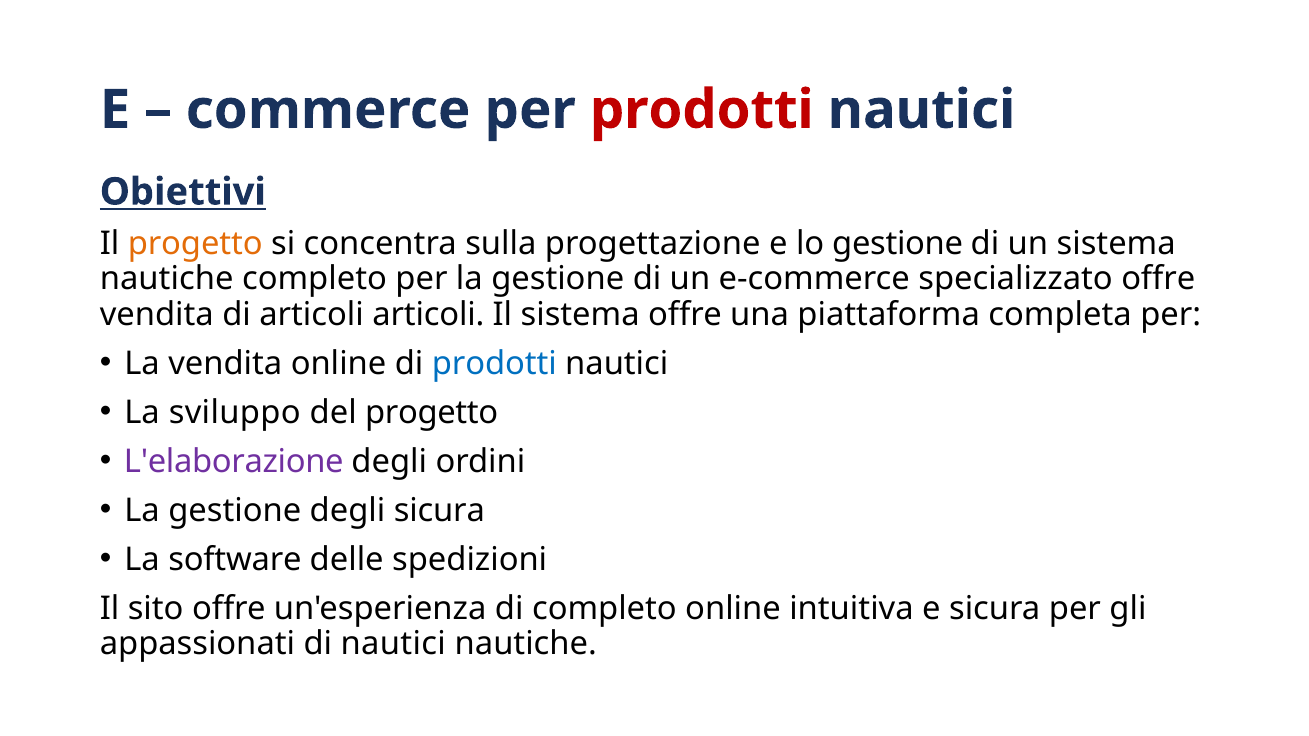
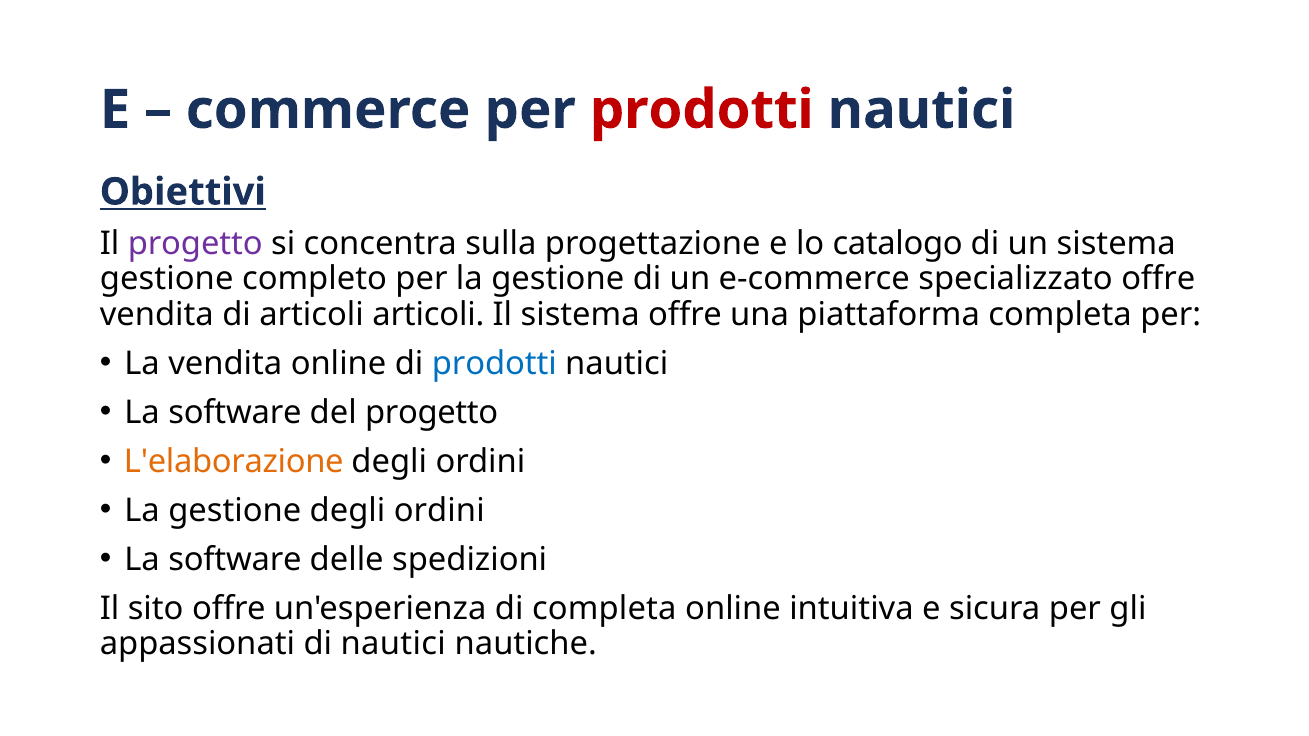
progetto colour: orange -> purple (195, 244)
lo gestione: gestione -> catalogo (898, 244)
nautiche: nautiche -> gestione (167, 279)
sviluppo: sviluppo -> software (235, 413)
L'elaborazione colour: purple -> orange (234, 462)
gestione degli sicura: sicura -> ordini (439, 511)
di completo: completo -> completa (604, 608)
